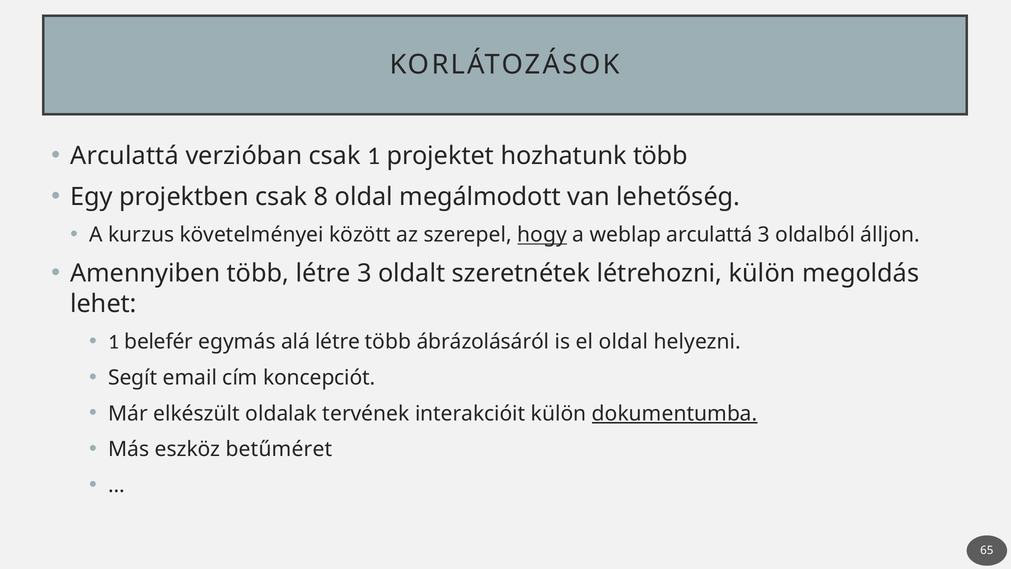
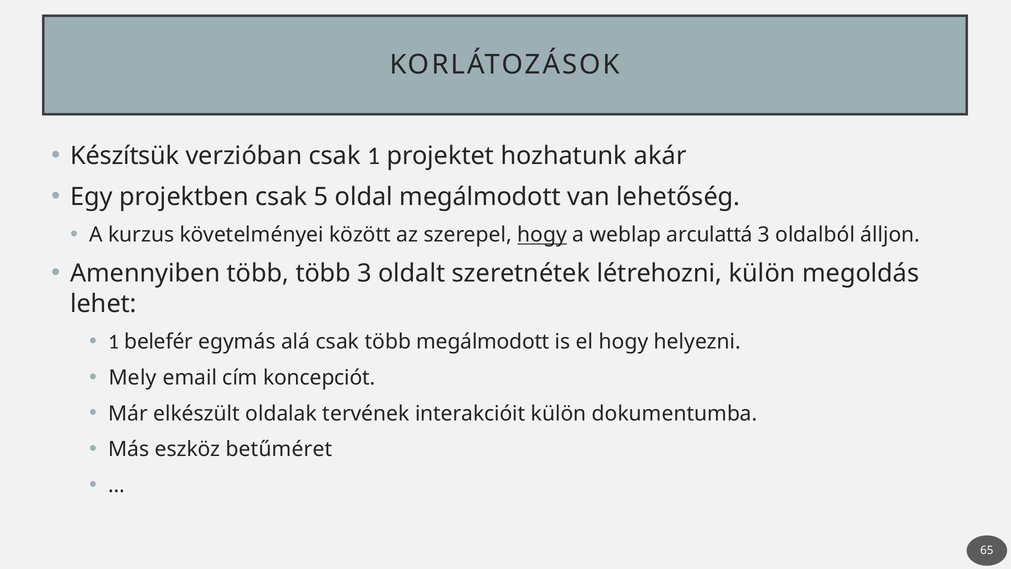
Arculattá: Arculattá -> Készítsük (125, 156)
hozhatunk több: több -> akár (660, 156)
8: 8 -> 5 (321, 197)
több létre: létre -> több (323, 273)
alá létre: létre -> csak (337, 342)
több ábrázolásáról: ábrázolásáról -> megálmodott (483, 342)
el oldal: oldal -> hogy (623, 342)
Segít: Segít -> Mely (133, 378)
dokumentumba underline: present -> none (675, 413)
